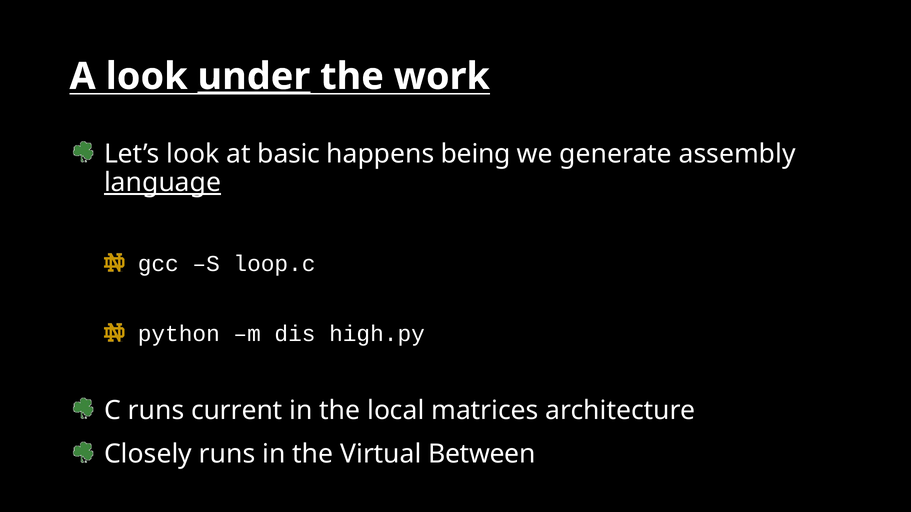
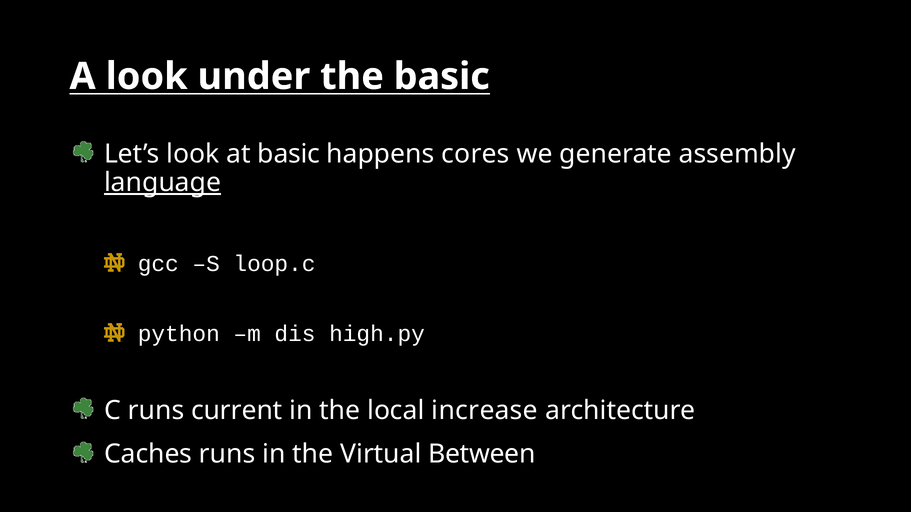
under underline: present -> none (254, 77)
the work: work -> basic (442, 77)
being: being -> cores (475, 154)
matrices: matrices -> increase (485, 411)
Closely: Closely -> Caches (148, 455)
